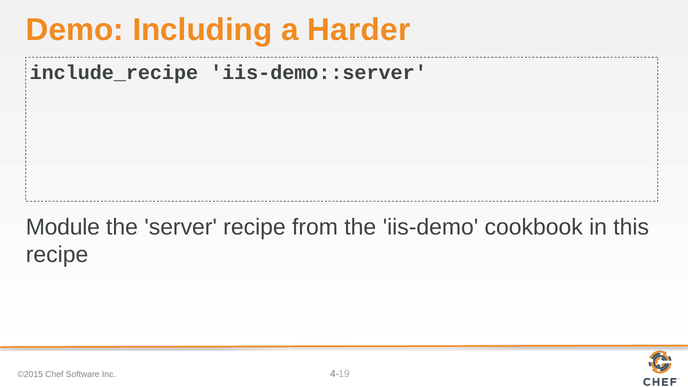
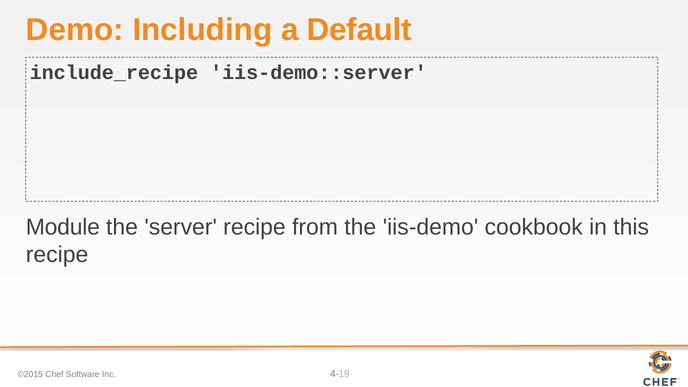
Harder: Harder -> Default (359, 30)
